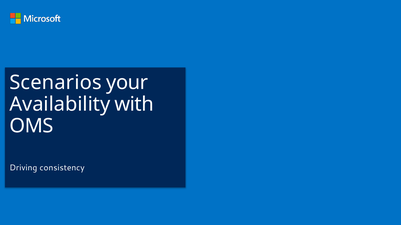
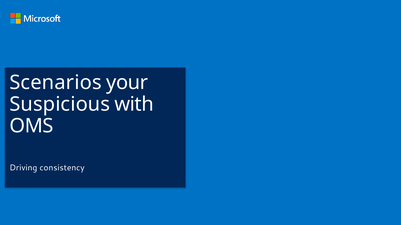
Availability: Availability -> Suspicious (60, 105)
